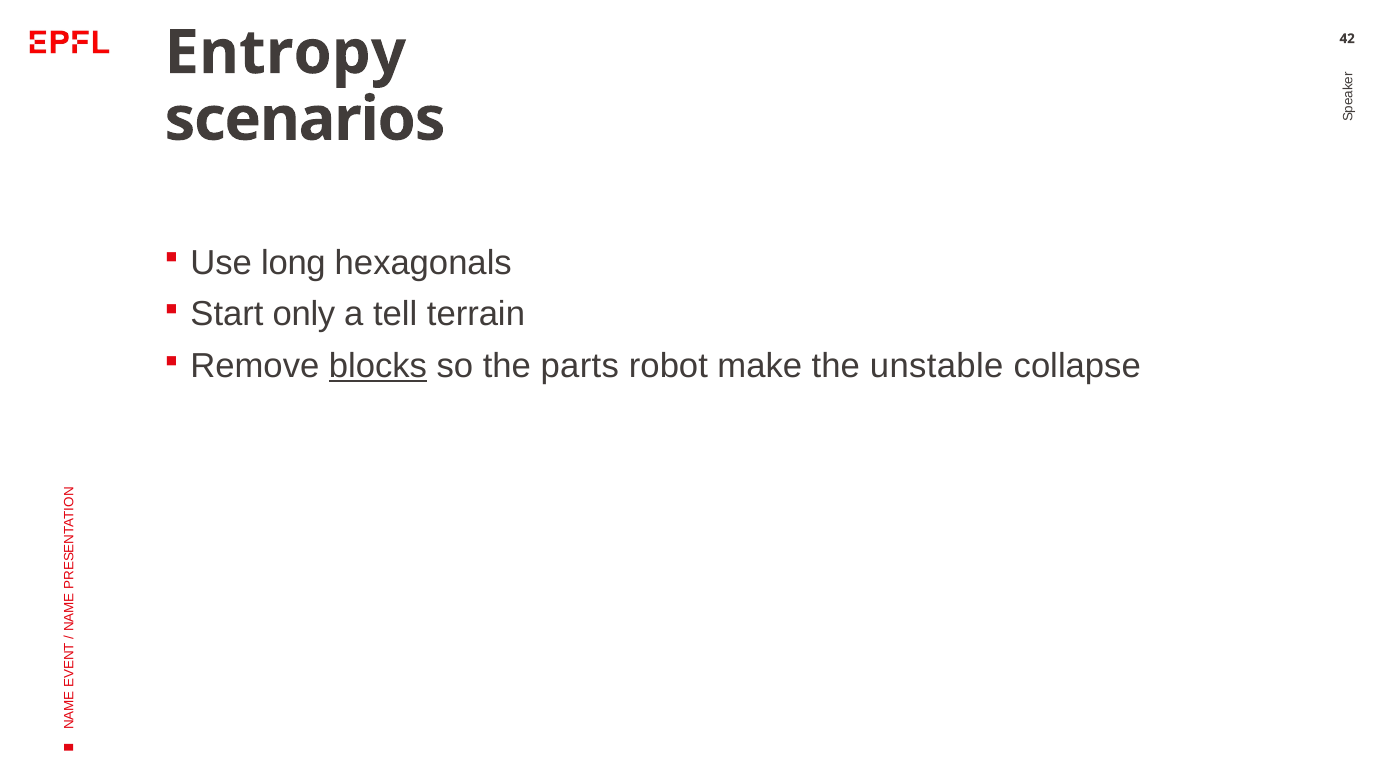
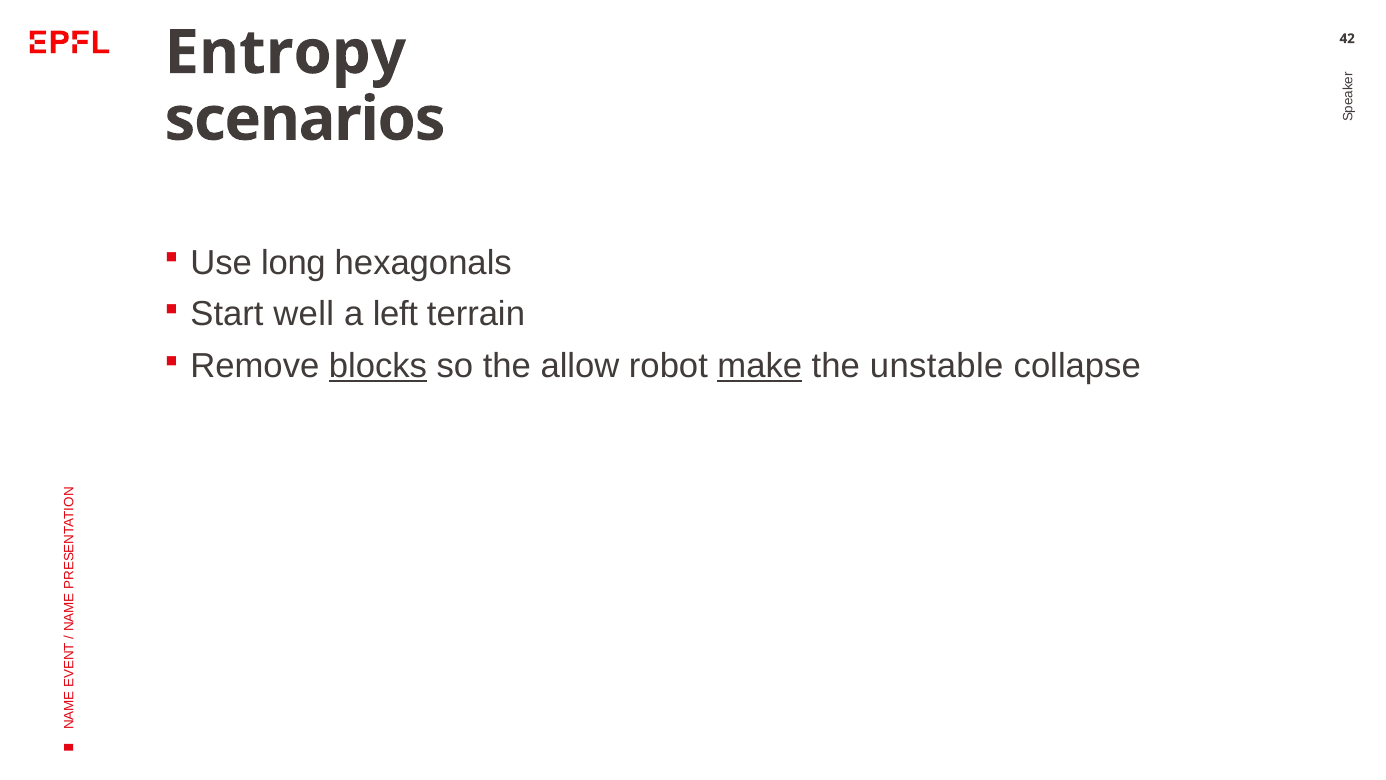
only: only -> well (304, 314)
tell: tell -> left (395, 314)
parts: parts -> allow (580, 366)
make underline: none -> present (760, 366)
